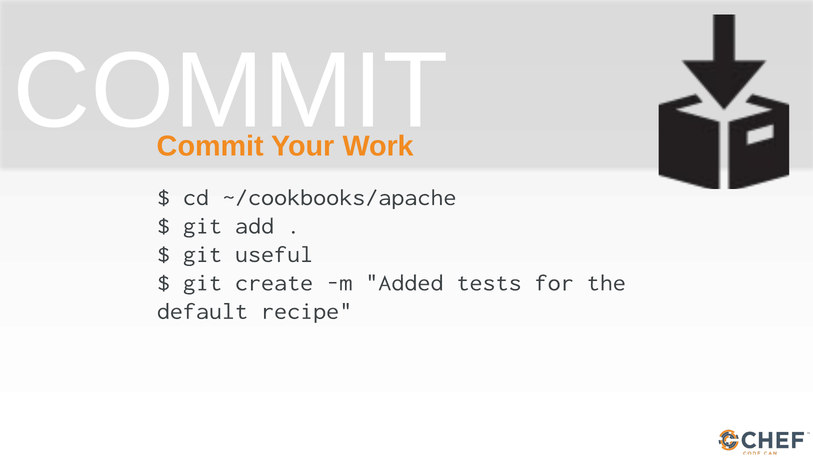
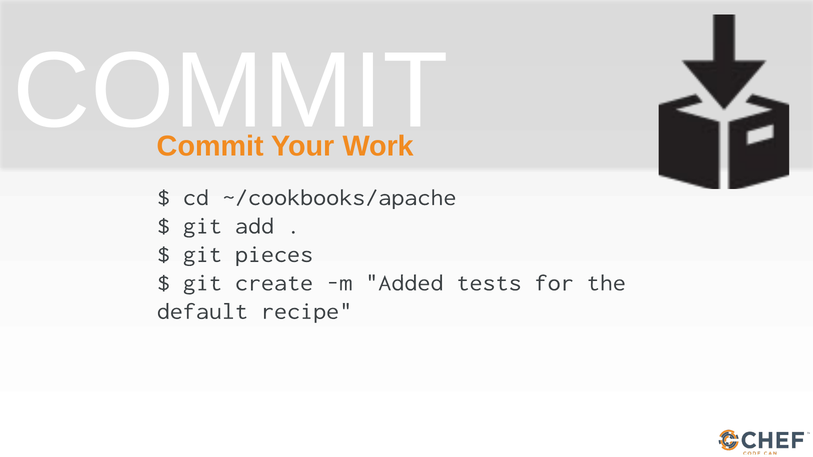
useful: useful -> pieces (274, 254)
